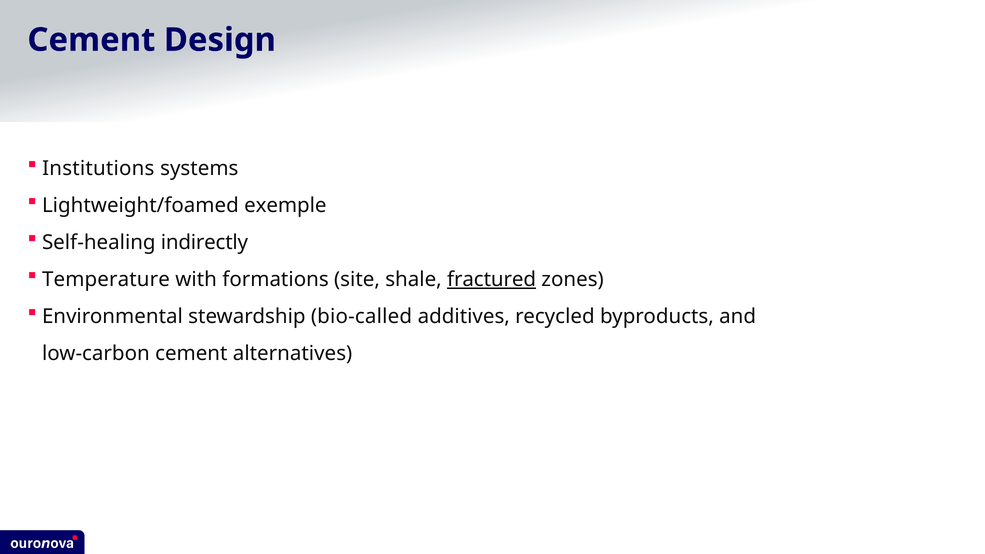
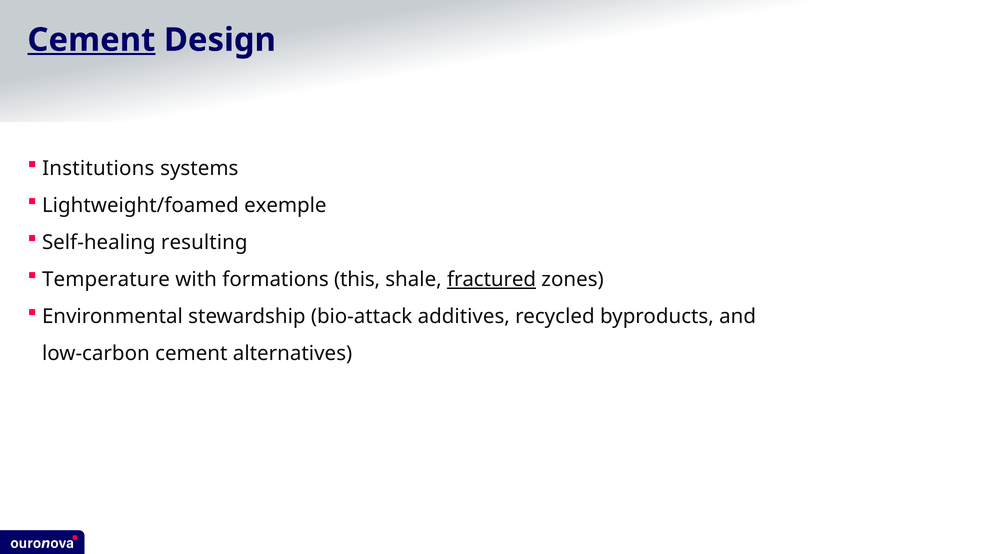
Cement underline: none -> present (91, 40)
indirectly: indirectly -> resulting (204, 242)
site: site -> this (357, 279)
bio-called: bio-called -> bio-attack (362, 316)
